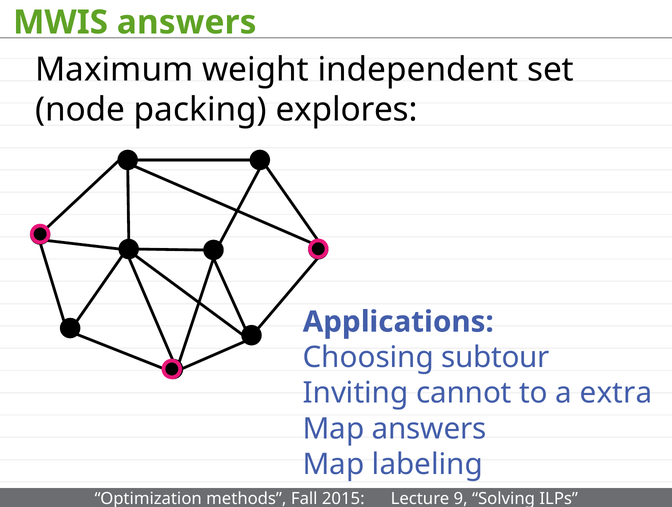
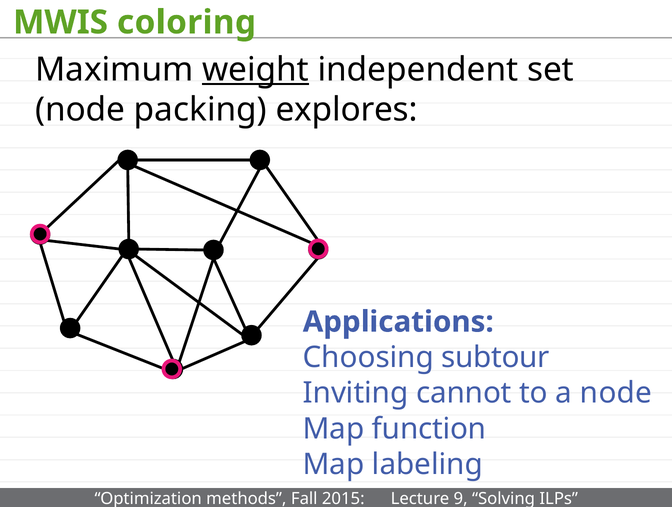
MWIS answers: answers -> coloring (187, 22)
weight underline: none -> present (256, 70)
a extra: extra -> node (616, 393)
Map answers: answers -> function (429, 429)
